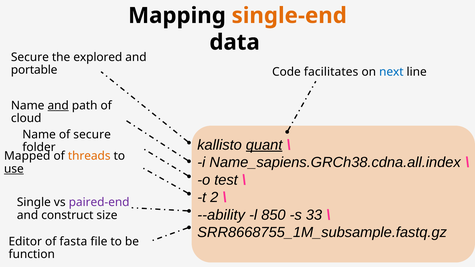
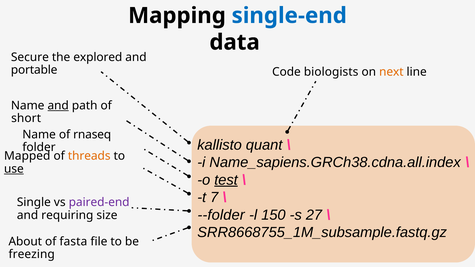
single-end colour: orange -> blue (289, 16)
facilitates: facilitates -> biologists (331, 72)
next colour: blue -> orange (391, 72)
cloud: cloud -> short (26, 118)
of secure: secure -> rnaseq (92, 135)
quant underline: present -> none (264, 145)
test underline: none -> present (226, 180)
2: 2 -> 7 (214, 198)
--ability: --ability -> --folder (221, 215)
850: 850 -> 150 (273, 215)
33: 33 -> 27 (314, 215)
construct: construct -> requiring (67, 215)
Editor: Editor -> About (25, 242)
function: function -> freezing (32, 254)
